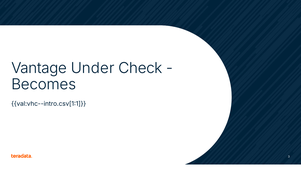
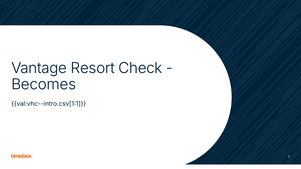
Under: Under -> Resort (93, 68)
